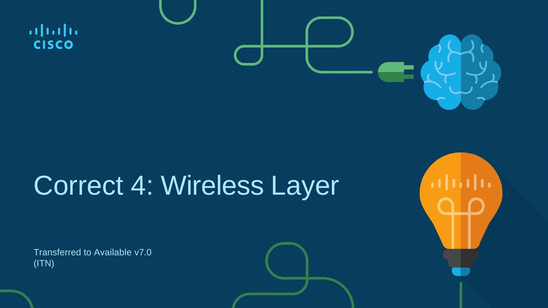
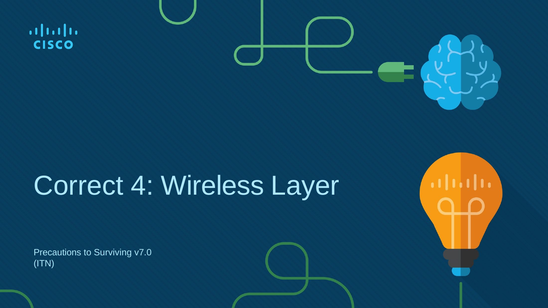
Transferred: Transferred -> Precautions (57, 253)
Available: Available -> Surviving (113, 253)
